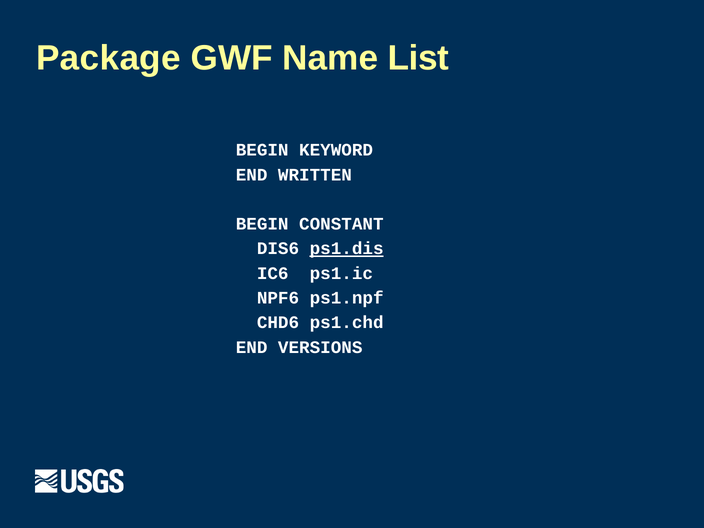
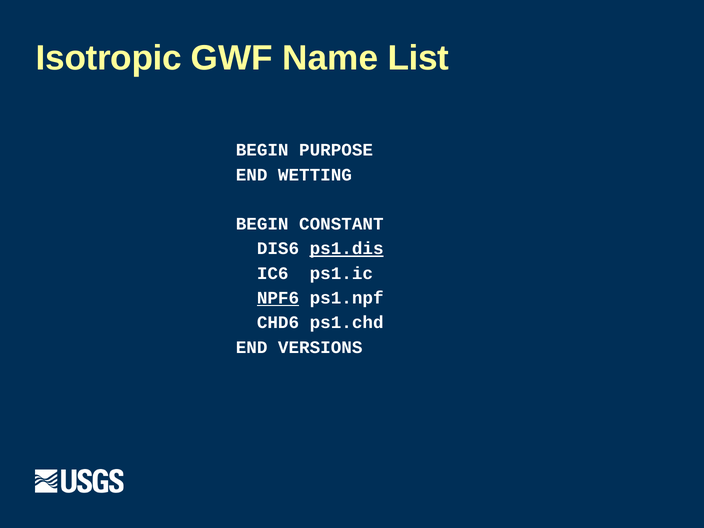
Package: Package -> Isotropic (109, 58)
KEYWORD: KEYWORD -> PURPOSE (336, 150)
WRITTEN: WRITTEN -> WETTING (315, 175)
NPF6 underline: none -> present (278, 298)
